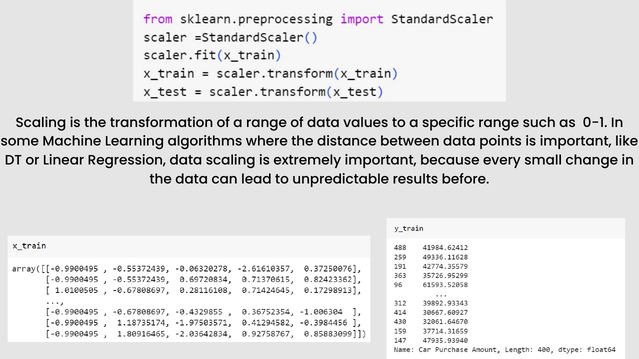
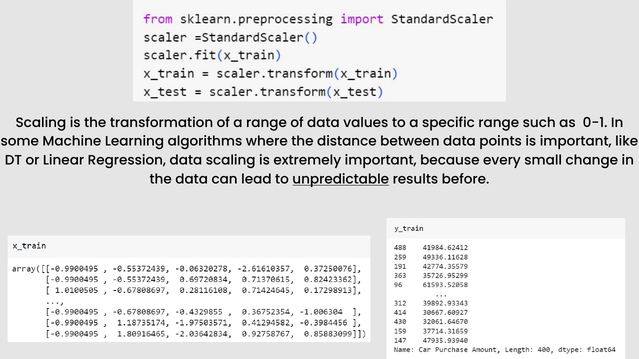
unpredictable underline: none -> present (341, 180)
